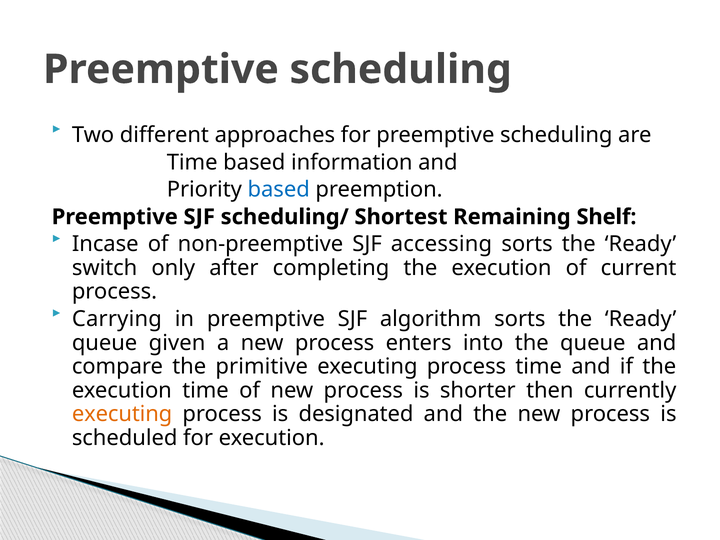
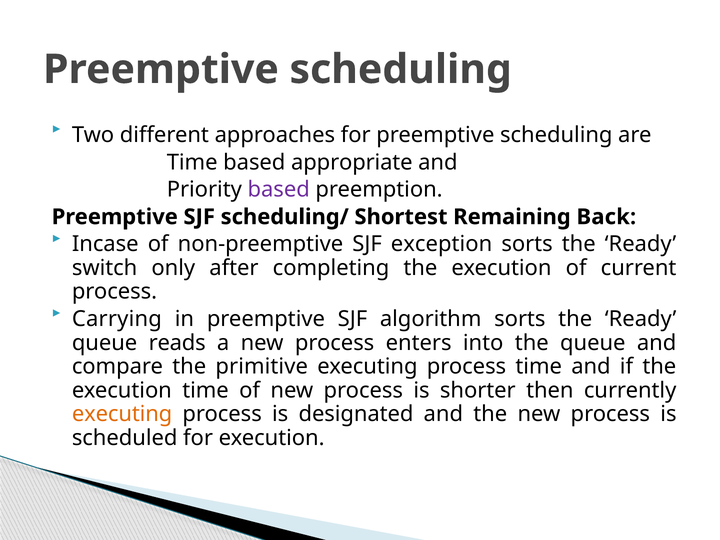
information: information -> appropriate (352, 162)
based colour: blue -> purple (279, 190)
Shelf: Shelf -> Back (606, 217)
accessing: accessing -> exception (442, 244)
given: given -> reads (177, 343)
